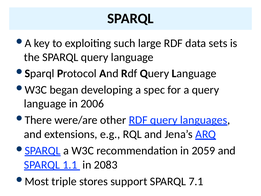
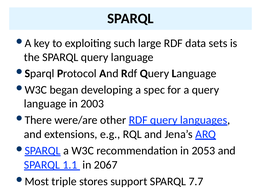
2006: 2006 -> 2003 (92, 104)
2059: 2059 -> 2053 (203, 151)
2083: 2083 -> 2067 (106, 165)
7.1: 7.1 -> 7.7 (196, 181)
